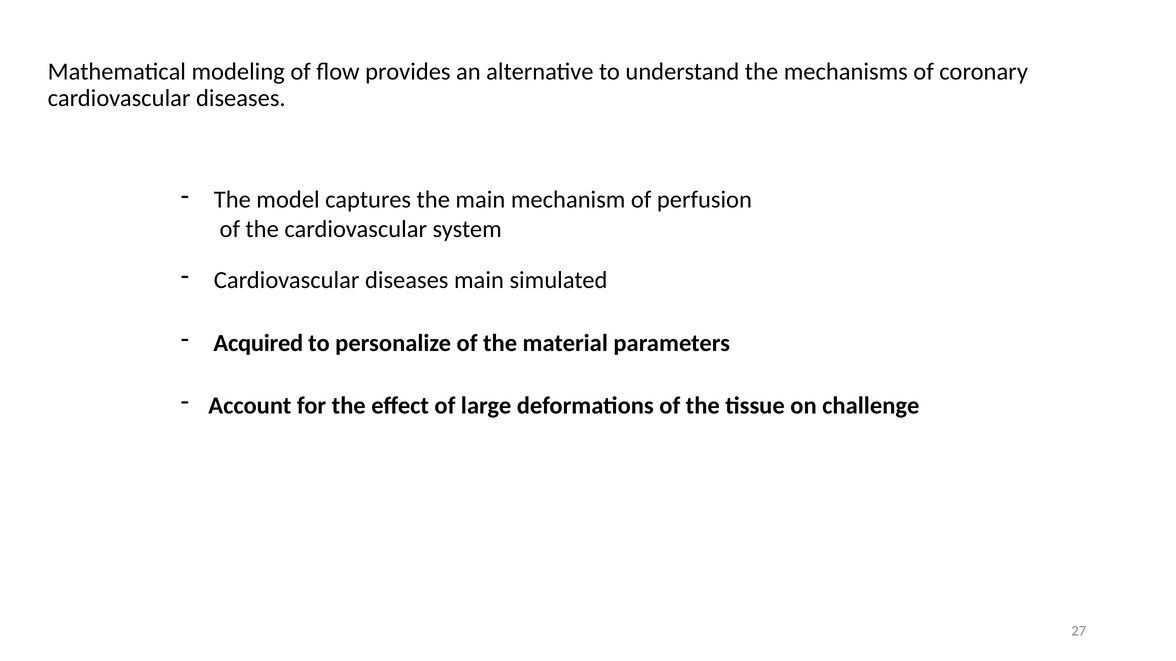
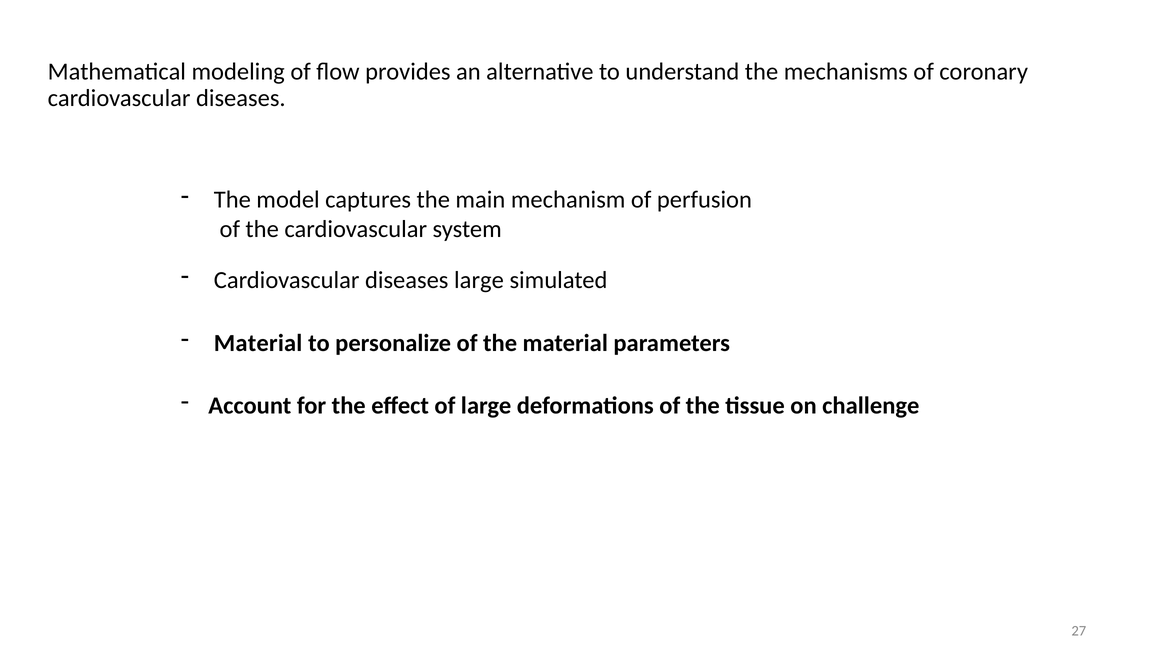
diseases main: main -> large (479, 280)
Acquired: Acquired -> Material (258, 343)
